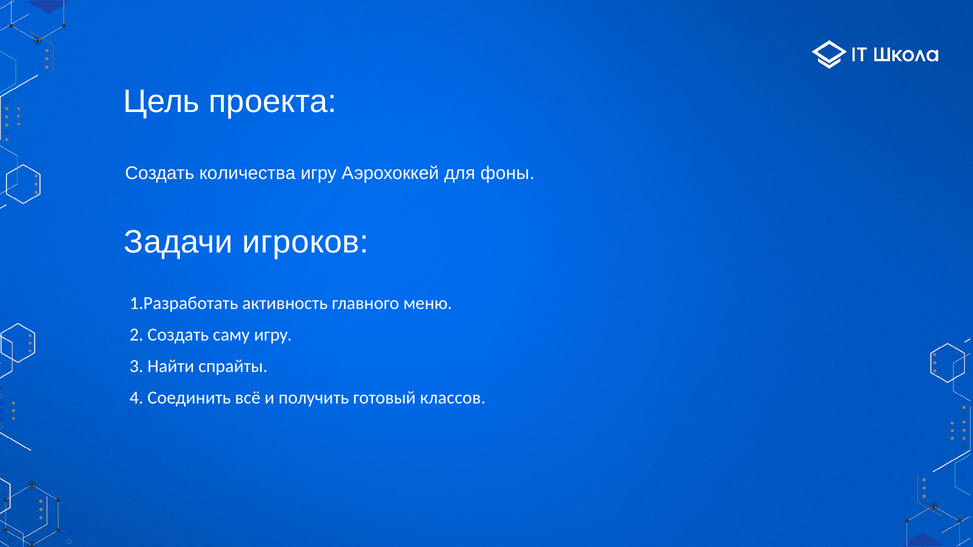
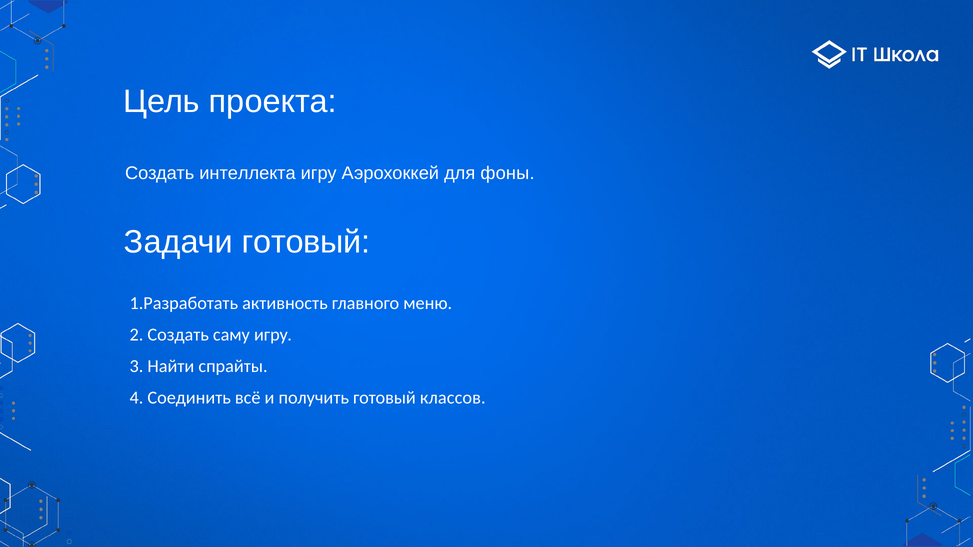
количества: количества -> интеллекта (248, 173)
Задачи игроков: игроков -> готовый (306, 242)
